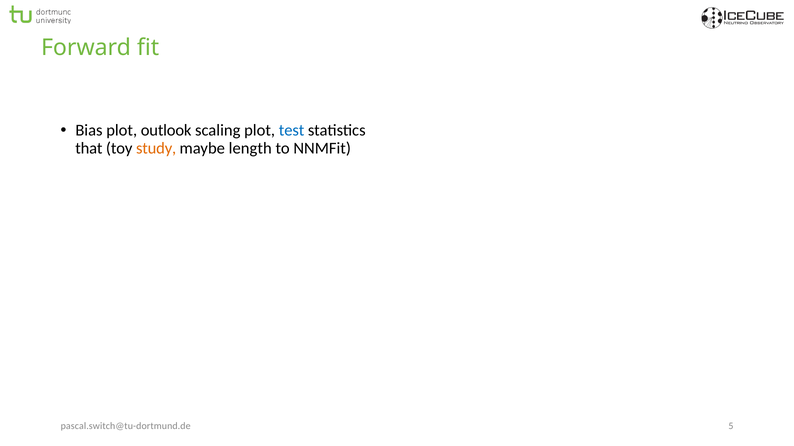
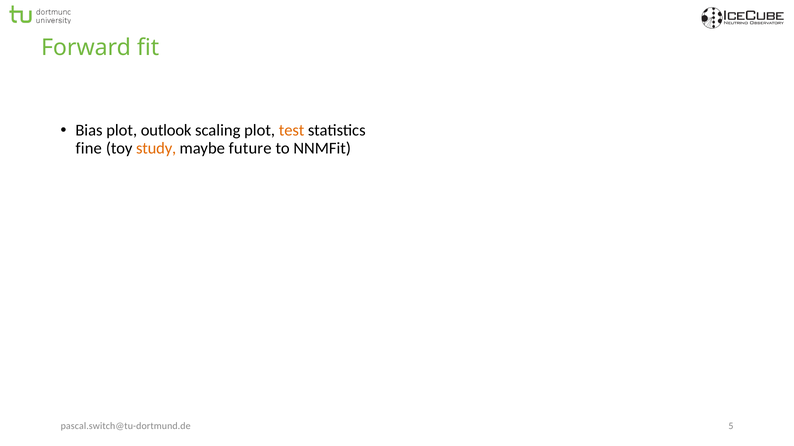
test colour: blue -> orange (292, 131)
that: that -> fine (89, 149)
length: length -> future (250, 149)
